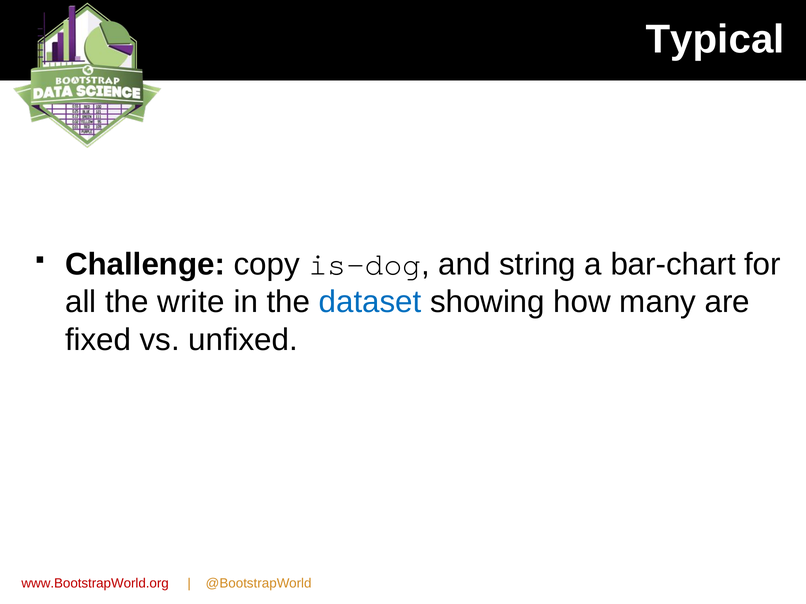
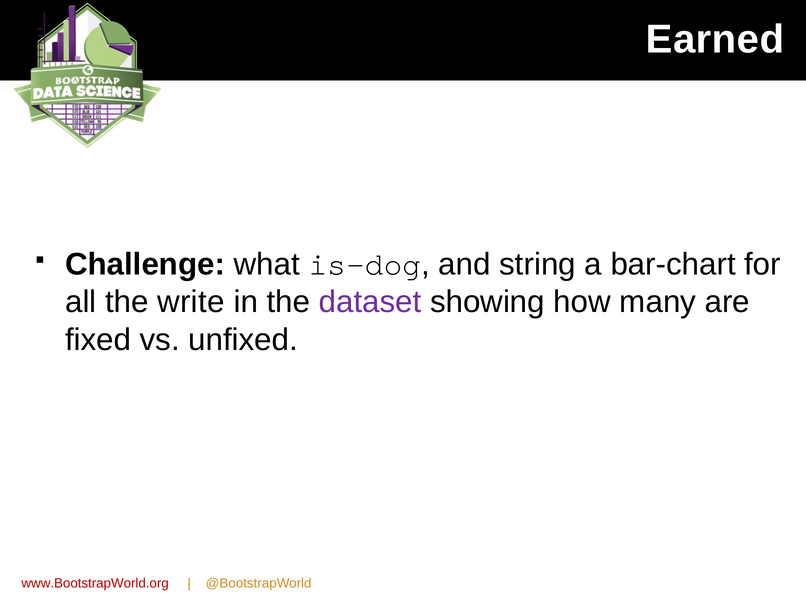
Typical: Typical -> Earned (715, 40)
copy: copy -> what (267, 265)
dataset colour: blue -> purple (370, 302)
